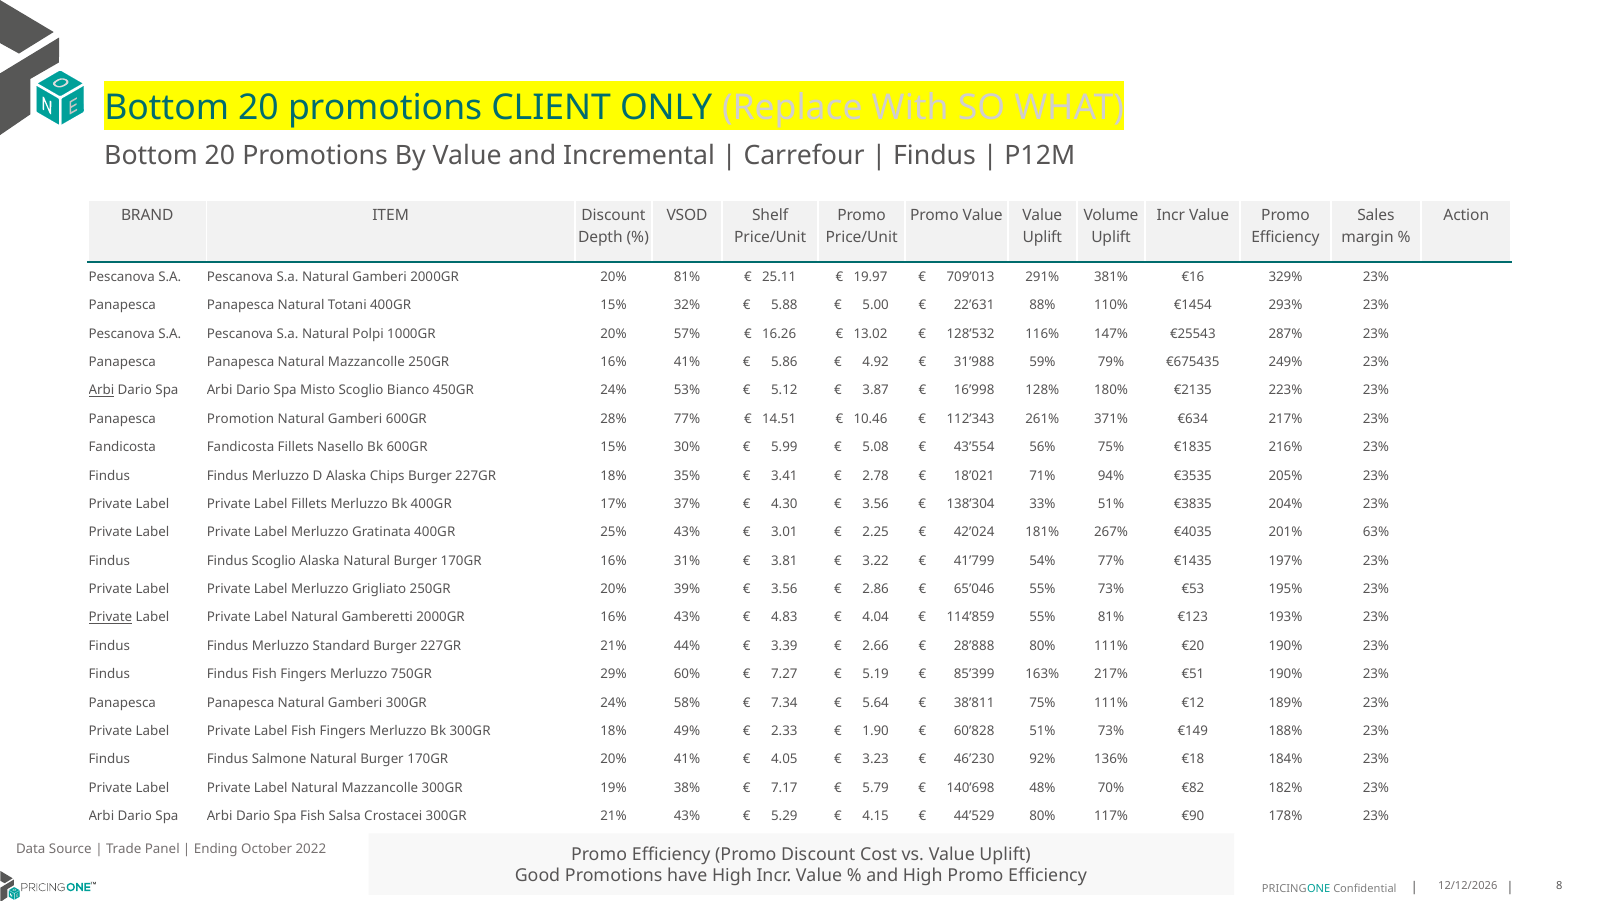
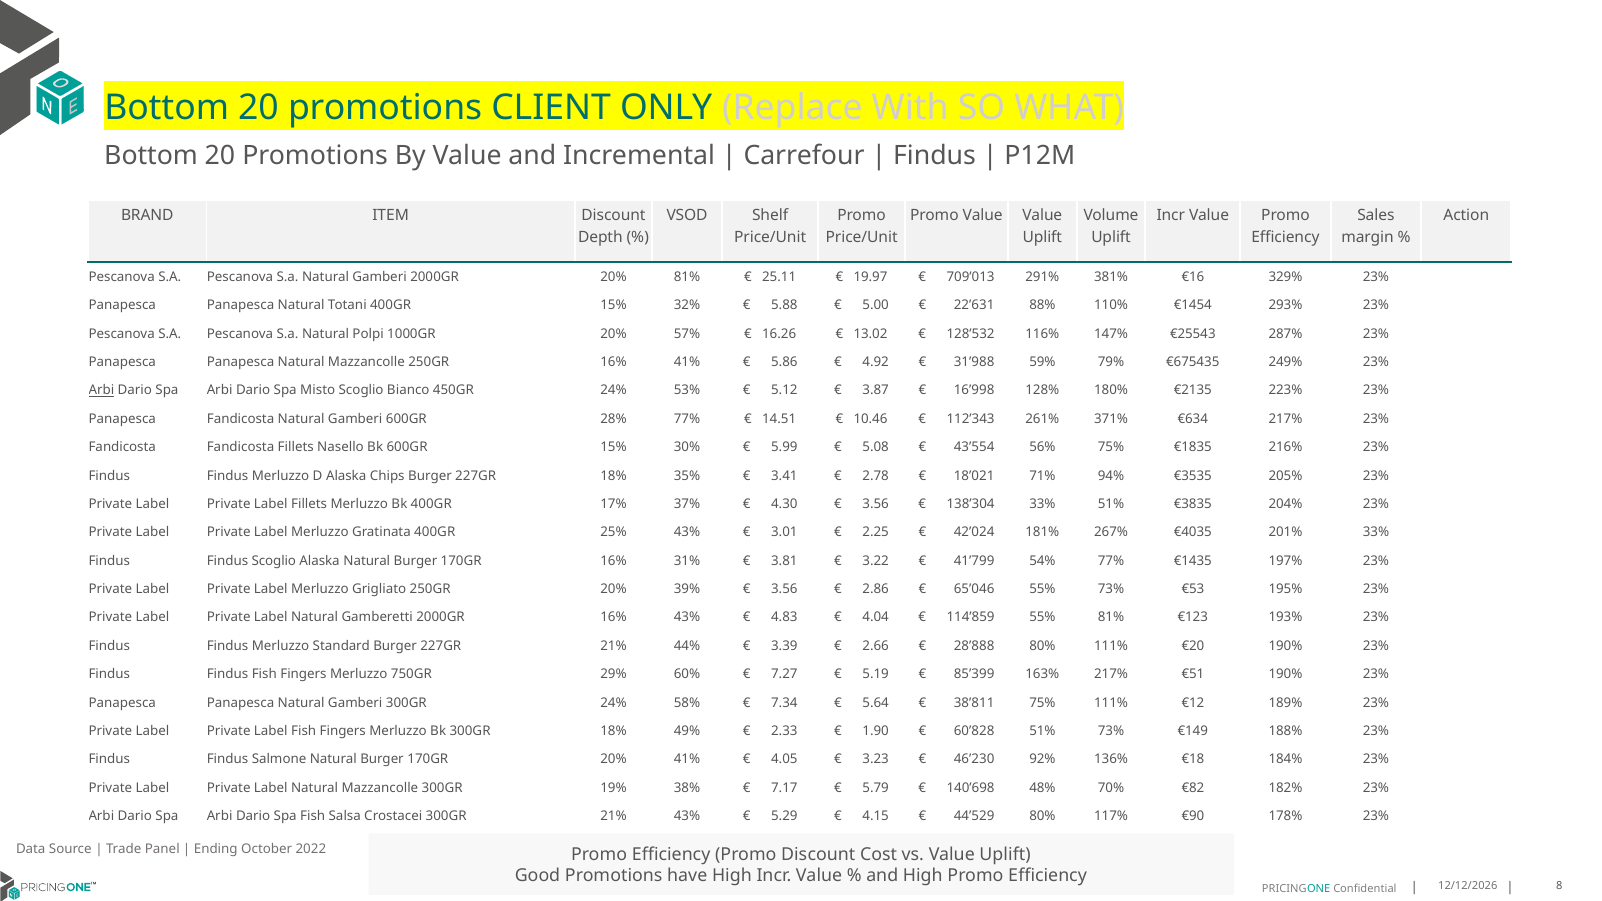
Panapesca Promotion: Promotion -> Fandicosta (241, 419)
201% 63%: 63% -> 33% (1376, 533)
Private underline: present -> none (110, 618)
